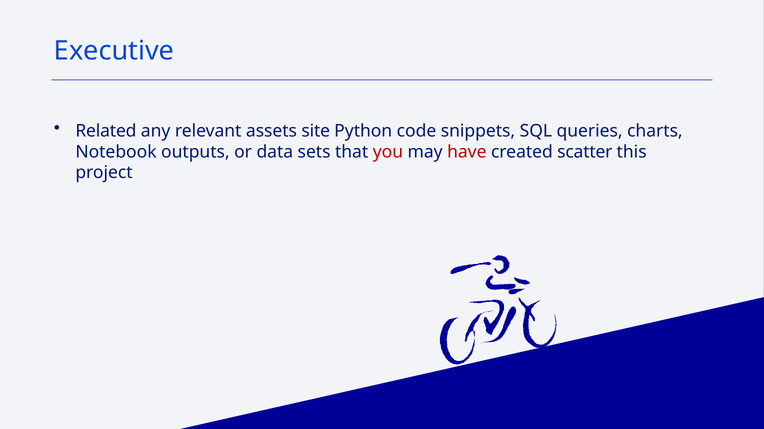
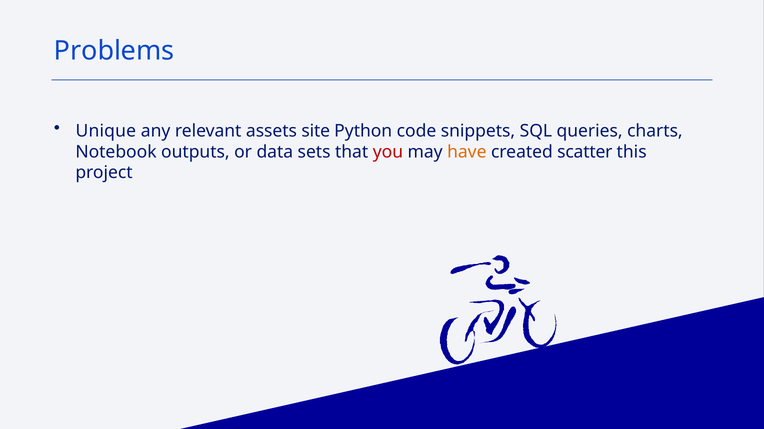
Executive: Executive -> Problems (114, 51)
Related: Related -> Unique (106, 131)
have colour: red -> orange (467, 152)
